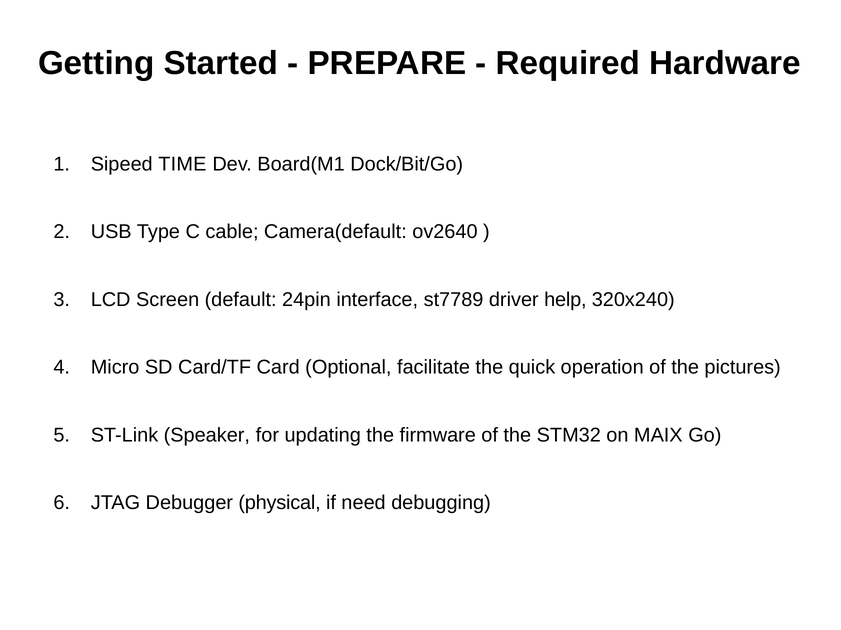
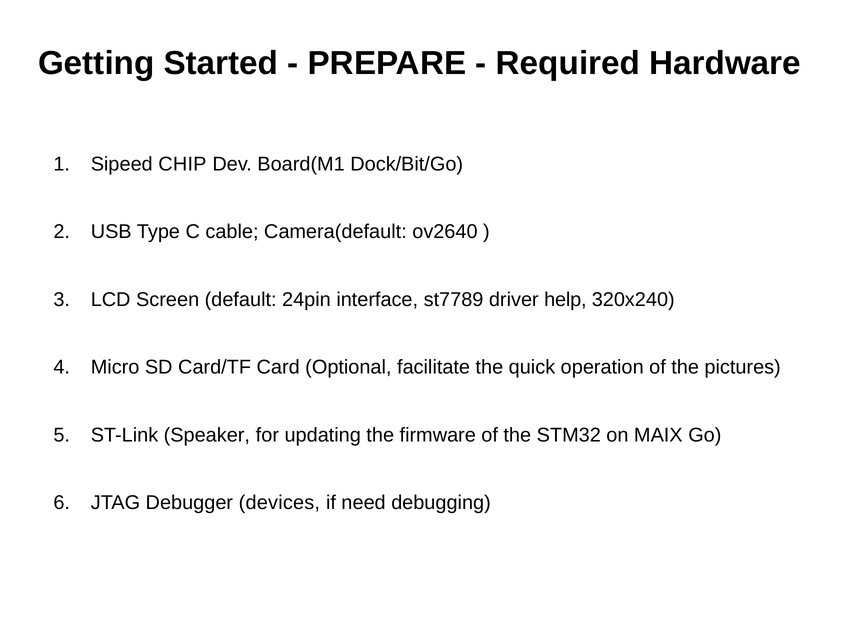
TIME: TIME -> CHIP (182, 164)
physical: physical -> devices (279, 503)
